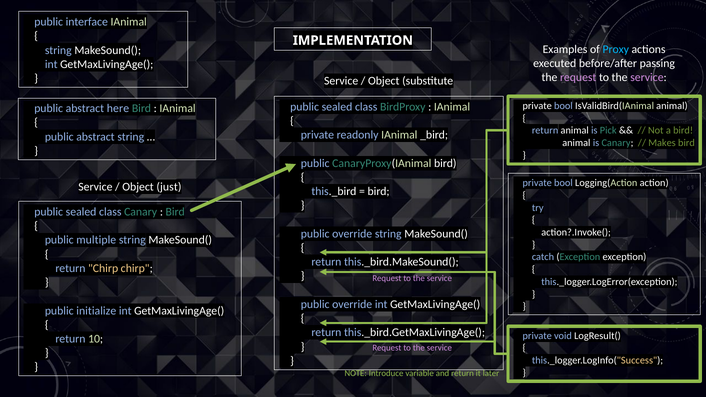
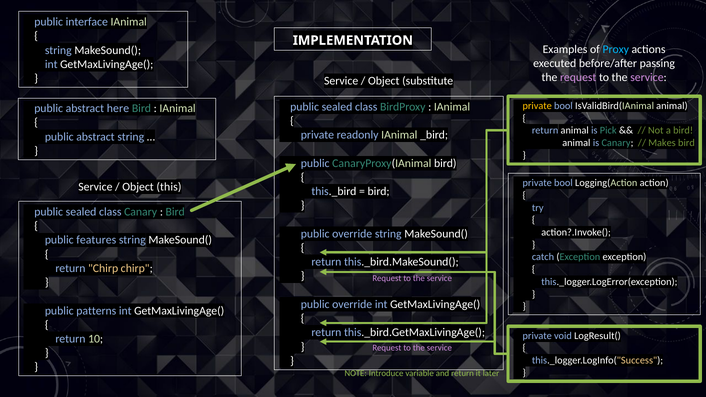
private colour: white -> yellow (537, 106)
just: just -> this (169, 187)
multiple: multiple -> features (96, 240)
initialize: initialize -> patterns (96, 311)
